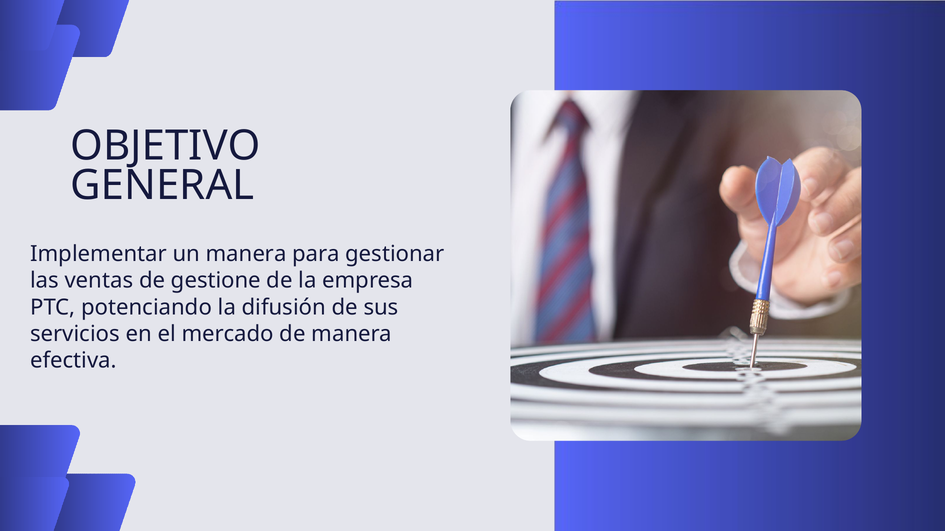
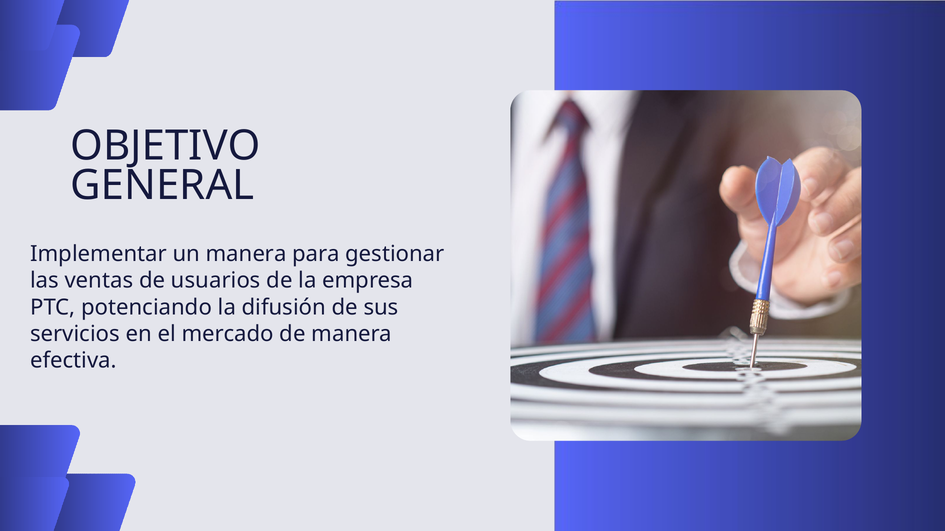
gestione: gestione -> usuarios (216, 281)
